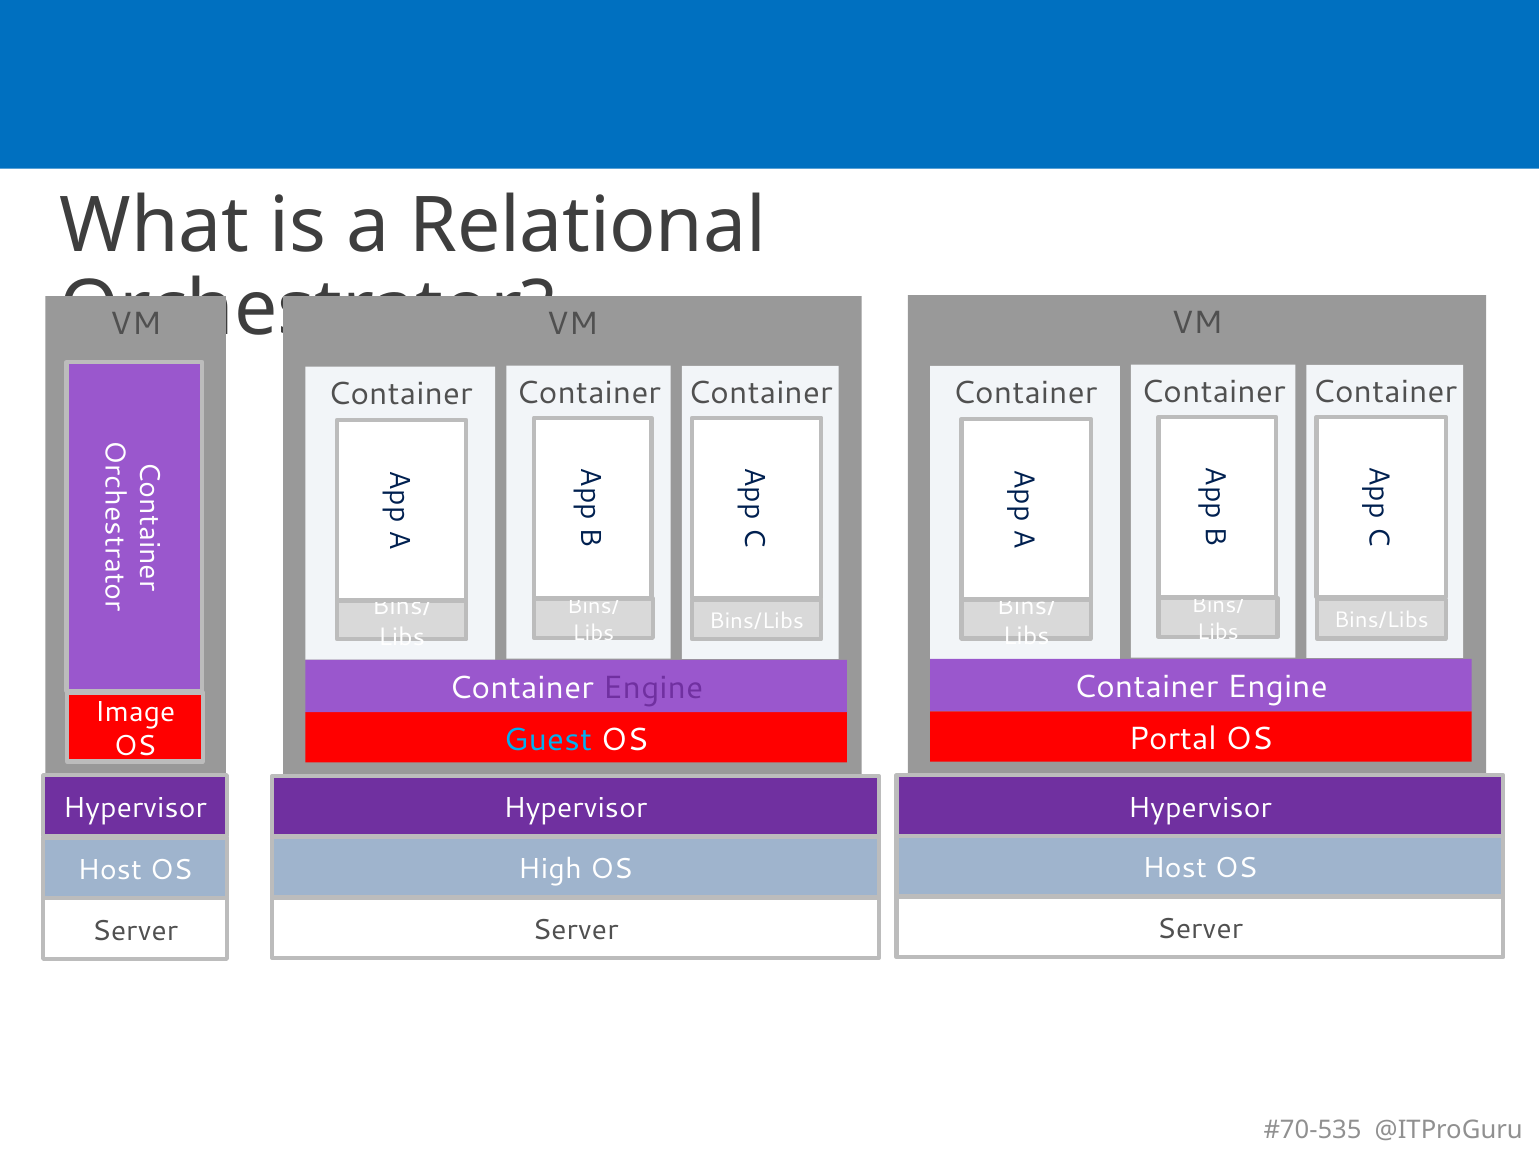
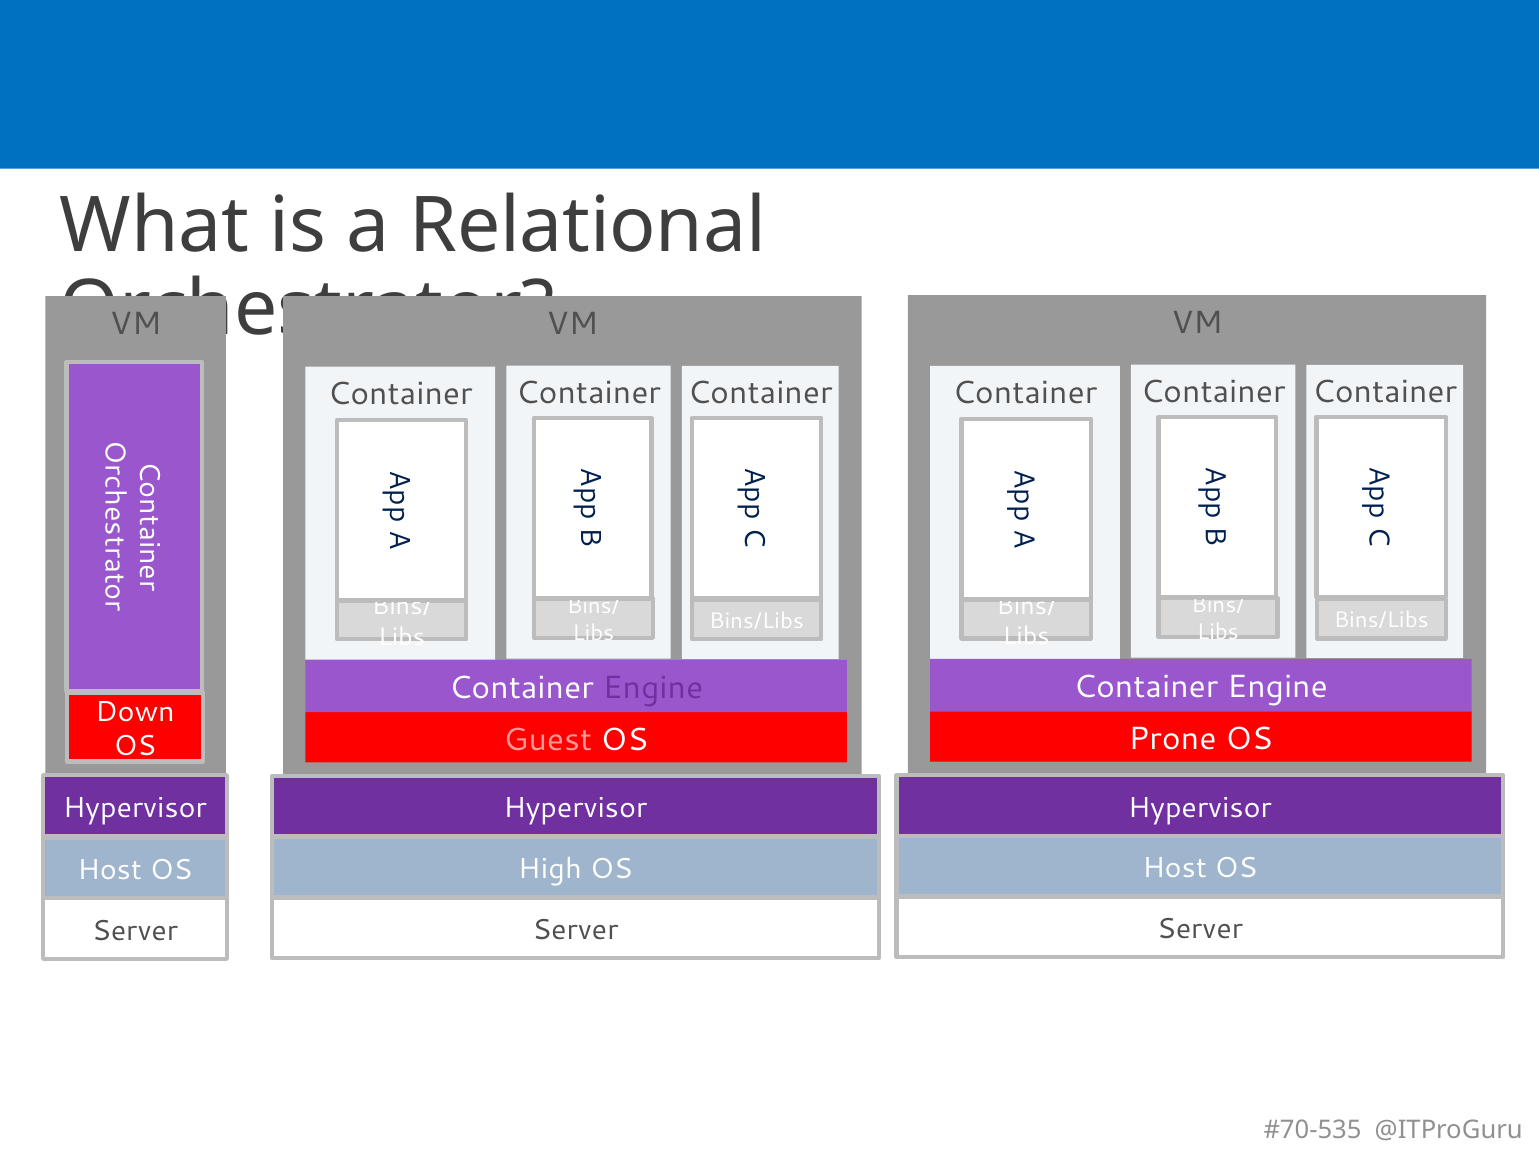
Image: Image -> Down (135, 712)
Portal: Portal -> Prone (1173, 739)
Guest colour: light blue -> pink (548, 740)
